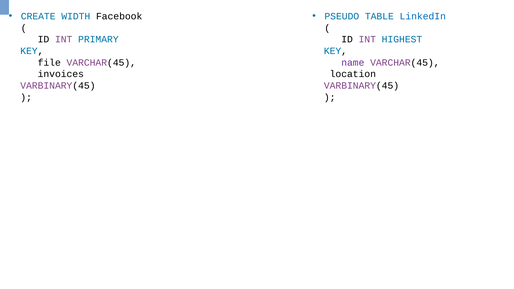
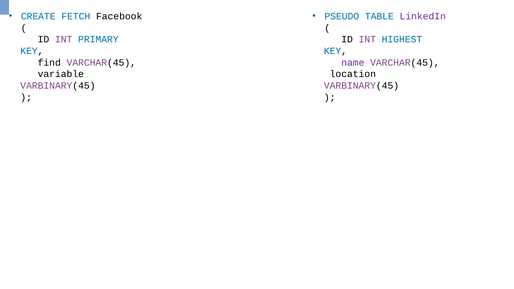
WIDTH: WIDTH -> FETCH (76, 16)
LinkedIn colour: blue -> purple (423, 16)
file: file -> find (49, 63)
invoices: invoices -> variable (61, 74)
